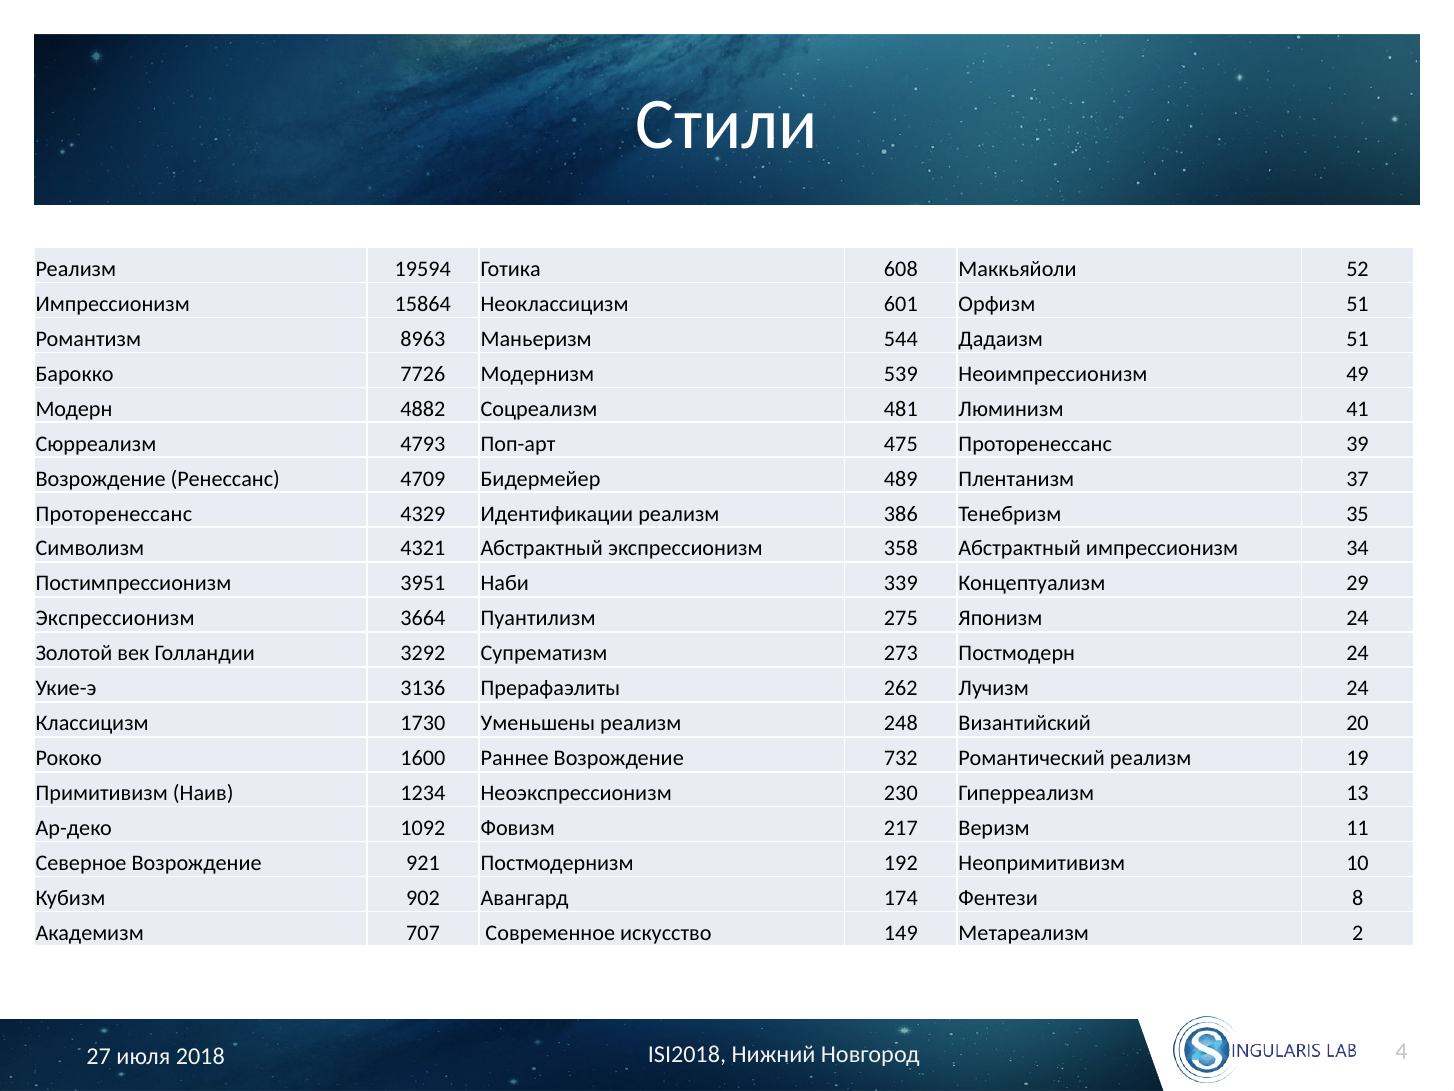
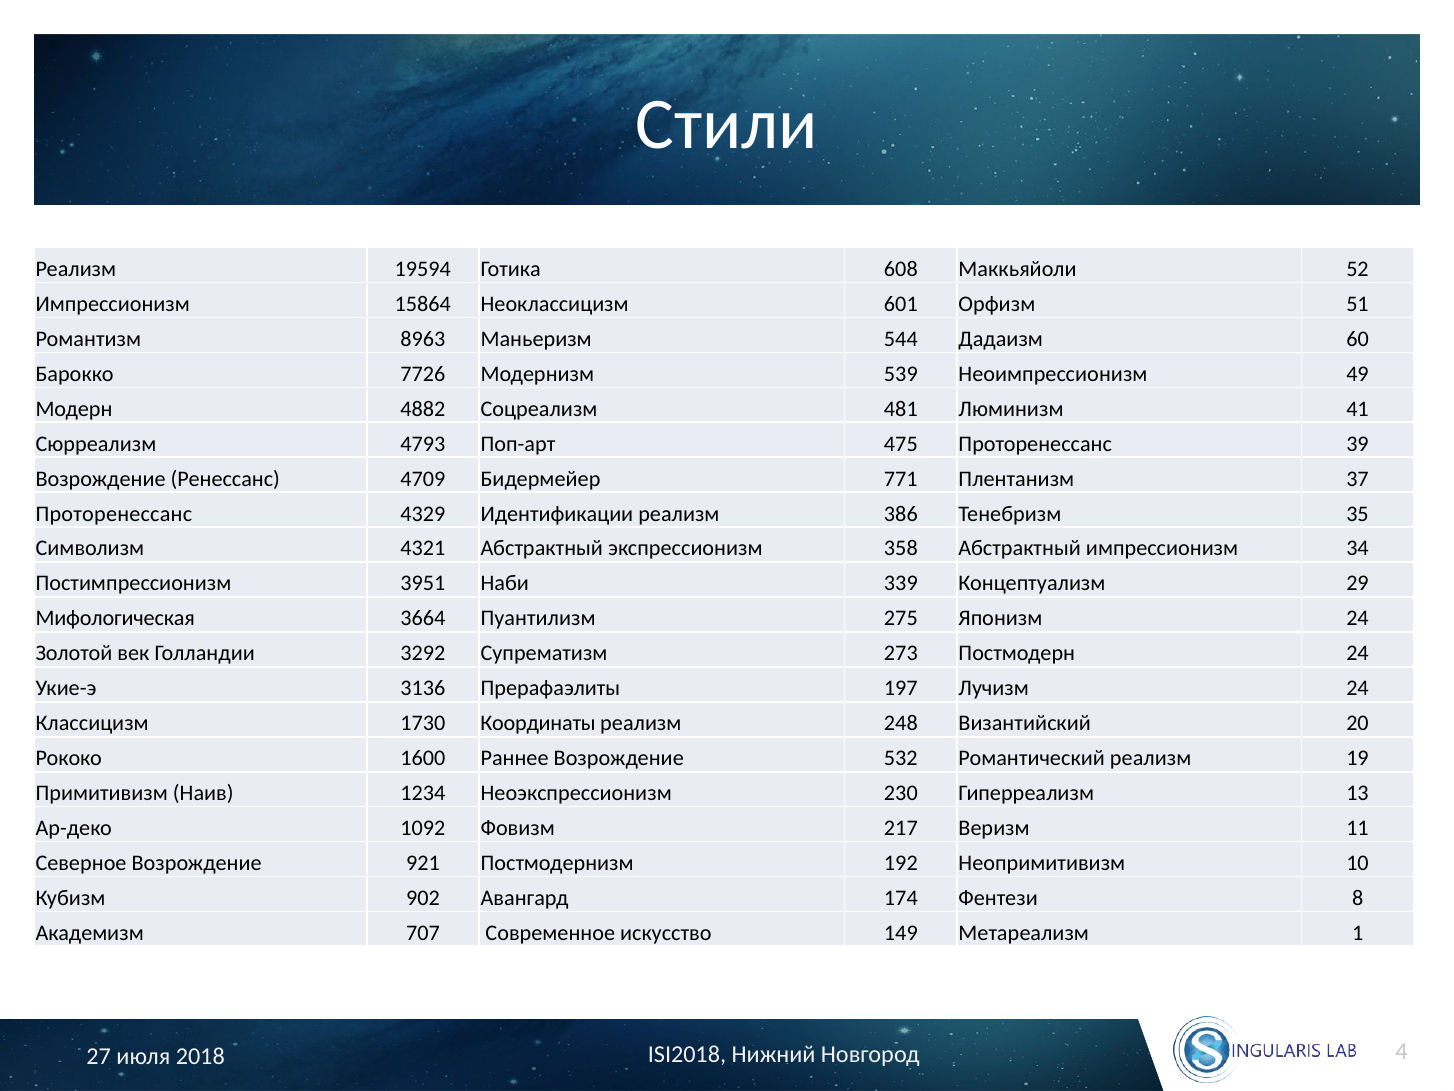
Дадаизм 51: 51 -> 60 (1358, 339)
489: 489 -> 771 (901, 479)
Экспрессионизм: Экспрессионизм -> Мифологическая (115, 618)
262: 262 -> 197 (901, 688)
Уменьшены: Уменьшены -> Координаты (538, 723)
732: 732 -> 532 (901, 758)
2: 2 -> 1 (1358, 933)
